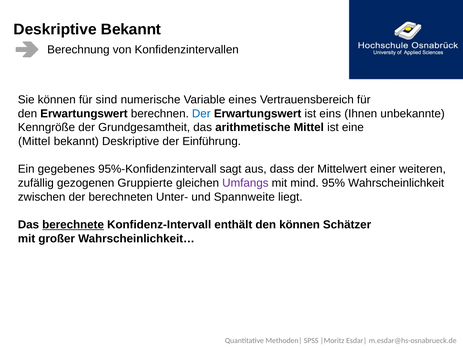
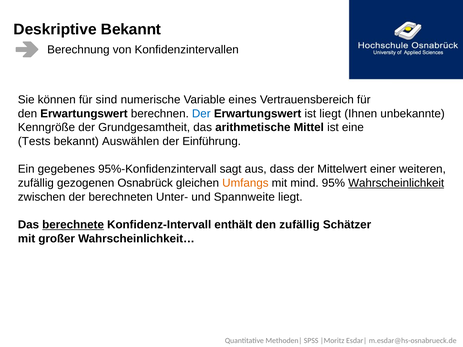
ist eins: eins -> liegt (330, 114)
Mittel: Mittel -> Tests (34, 141)
bekannt Deskriptive: Deskriptive -> Auswählen (131, 141)
Gruppierte: Gruppierte -> Osnabrück (145, 183)
Umfangs colour: purple -> orange (245, 183)
Wahrscheinlichkeit underline: none -> present (396, 183)
den können: können -> zufällig (299, 225)
